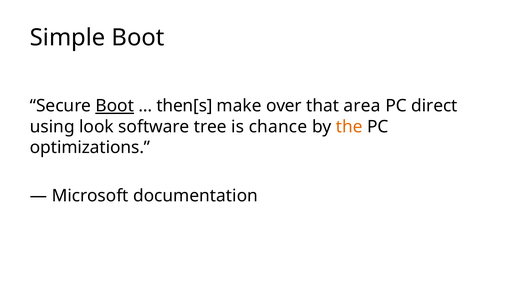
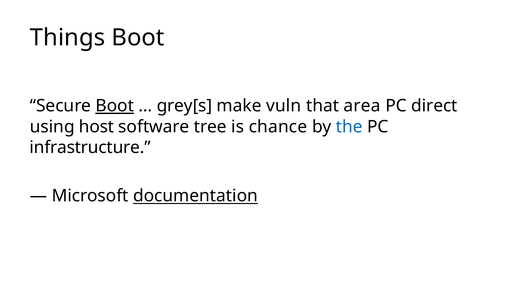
Simple: Simple -> Things (68, 38)
then[s: then[s -> grey[s (184, 106)
over: over -> vuln (284, 106)
look: look -> host (97, 127)
the colour: orange -> blue (349, 127)
optimizations: optimizations -> infrastructure (90, 148)
documentation underline: none -> present (195, 196)
